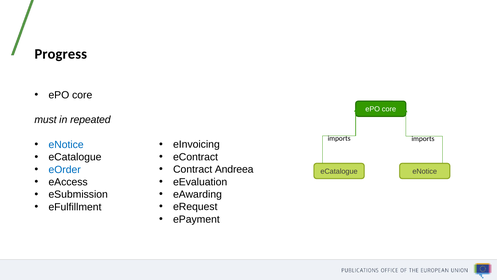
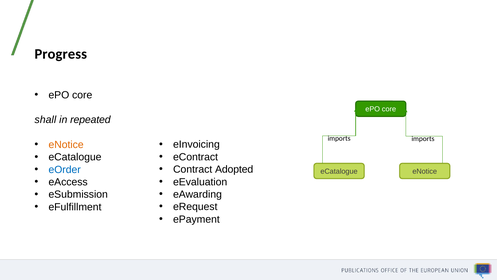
must: must -> shall (45, 120)
eNotice colour: blue -> orange (66, 145)
Andreea: Andreea -> Adopted (234, 169)
